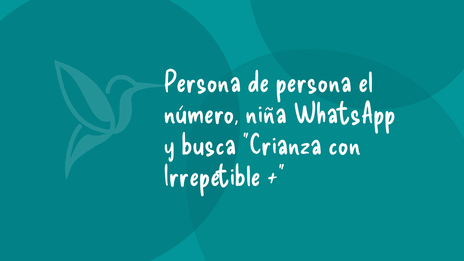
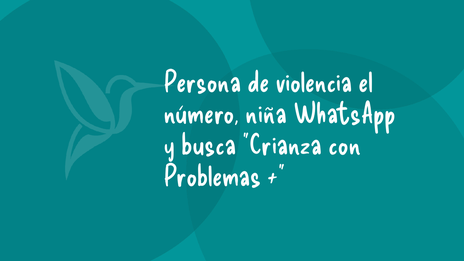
de persona: persona -> violencia (314, 83)
Irrepetible: Irrepetible -> Problemas (212, 177)
